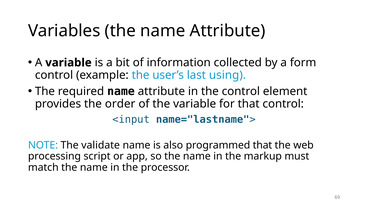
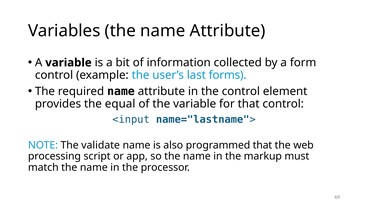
using: using -> forms (228, 75)
order: order -> equal (120, 104)
